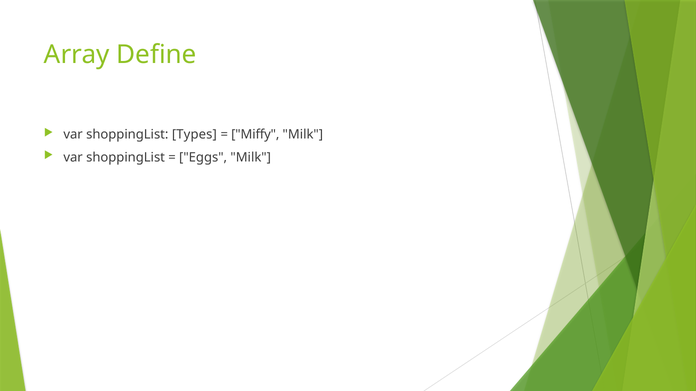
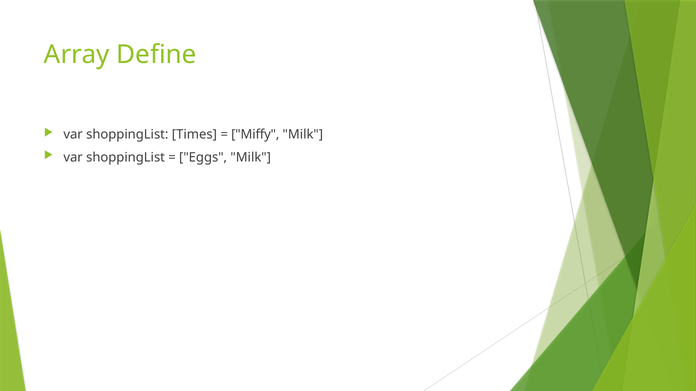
Types: Types -> Times (194, 135)
